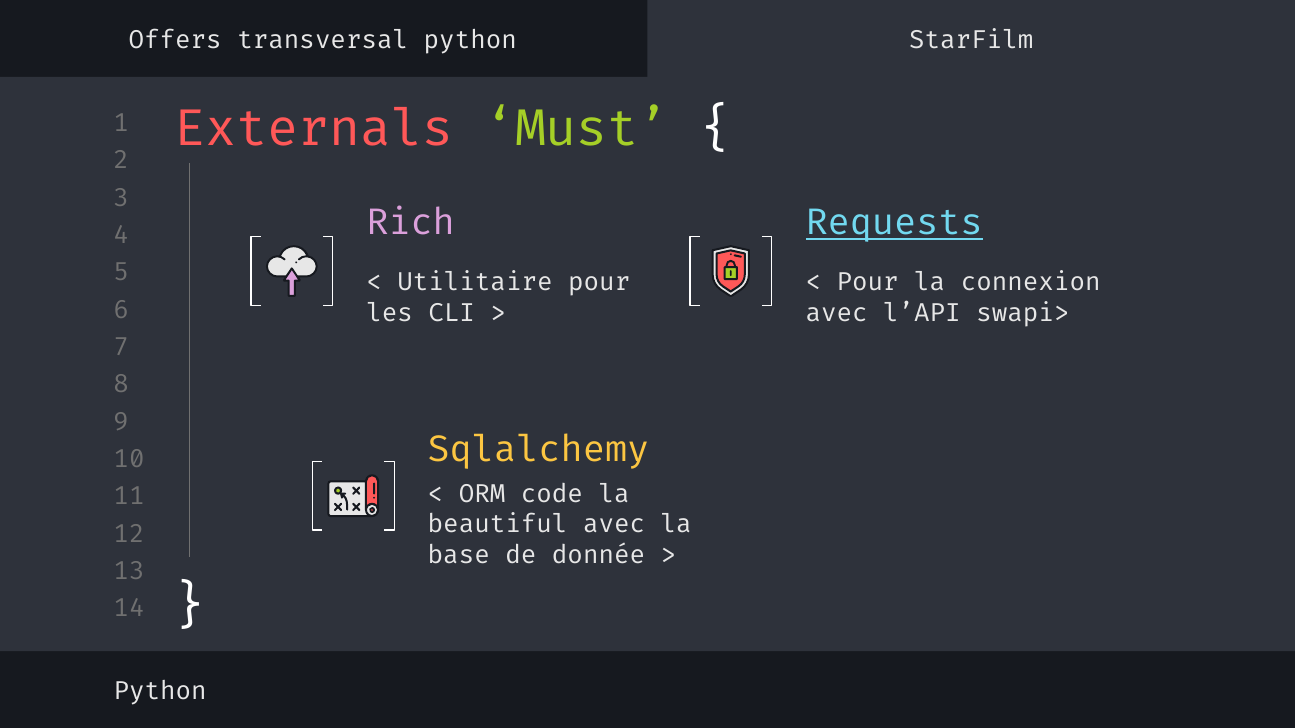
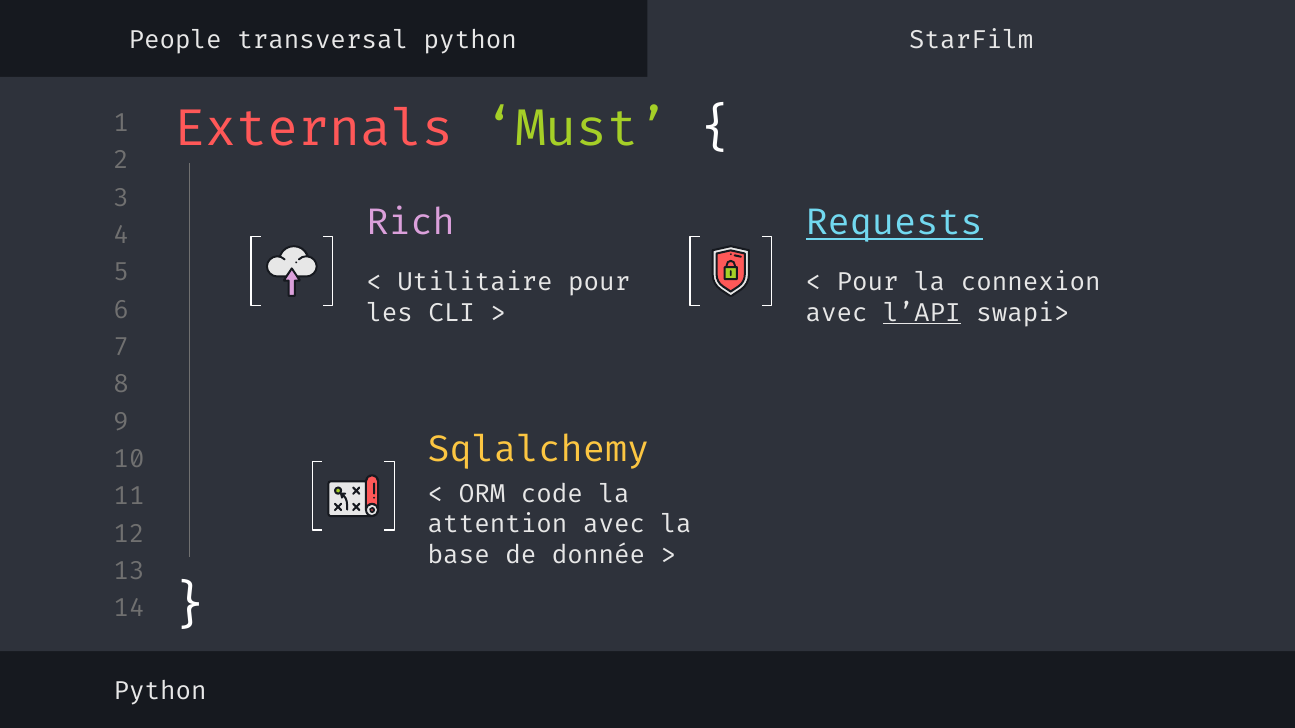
Offers: Offers -> People (175, 40)
l’API underline: none -> present (922, 313)
beautiful: beautiful -> attention (498, 525)
